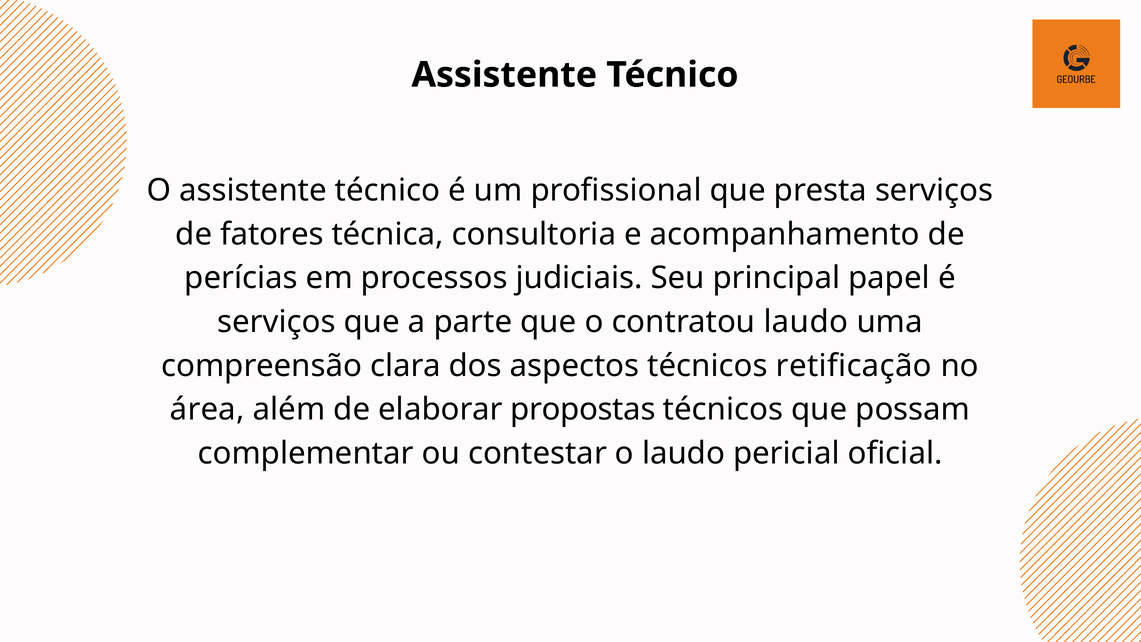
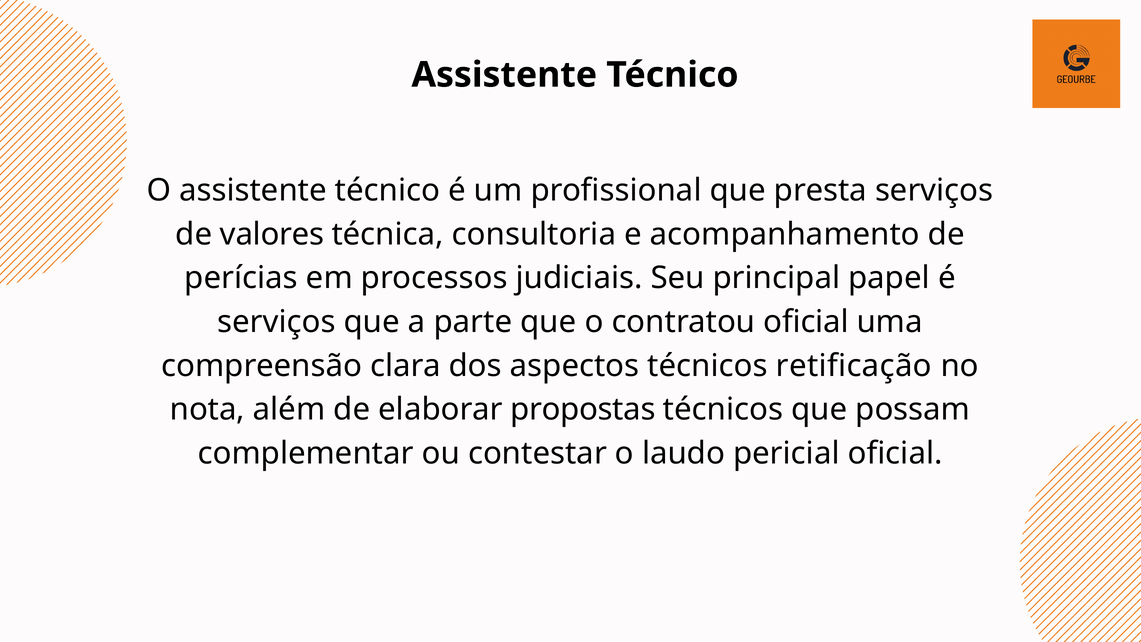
fatores: fatores -> valores (272, 234)
contratou laudo: laudo -> oficial (806, 322)
área: área -> nota (207, 409)
